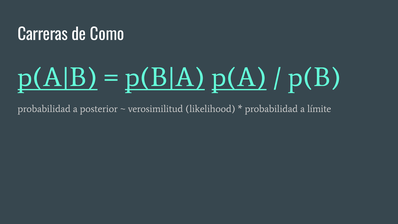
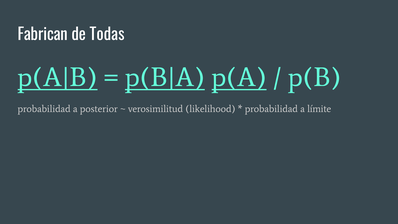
Carreras: Carreras -> Fabrican (43, 35)
Como: Como -> Todas (107, 35)
